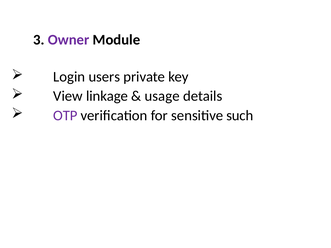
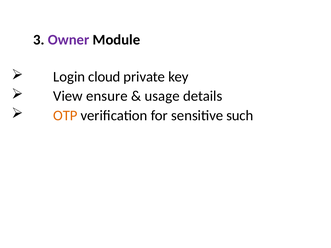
users: users -> cloud (104, 77)
linkage: linkage -> ensure (107, 96)
OTP colour: purple -> orange (65, 116)
